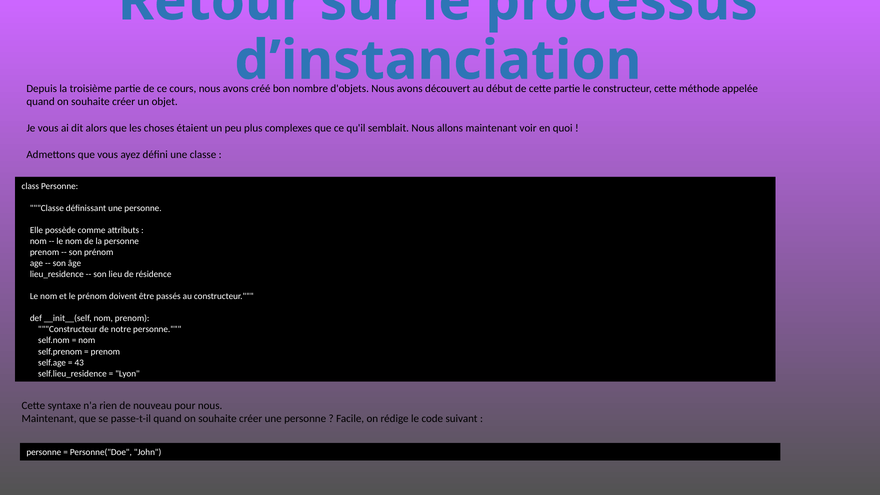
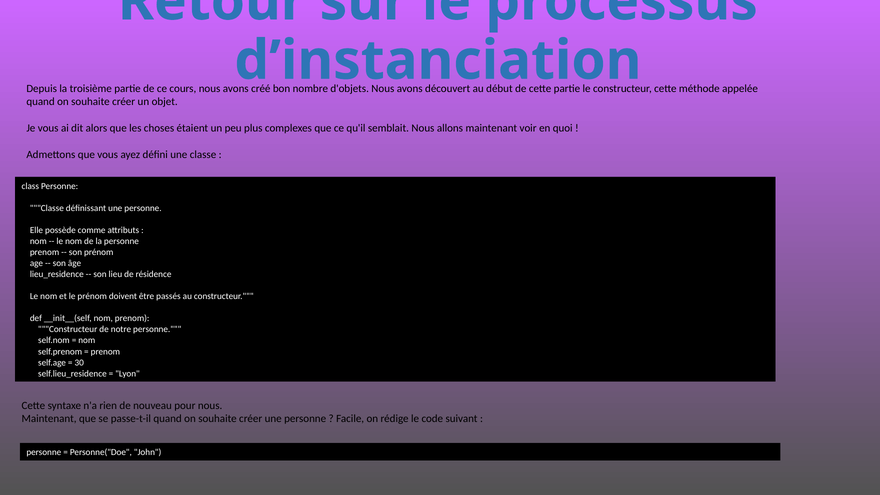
43: 43 -> 30 (79, 362)
